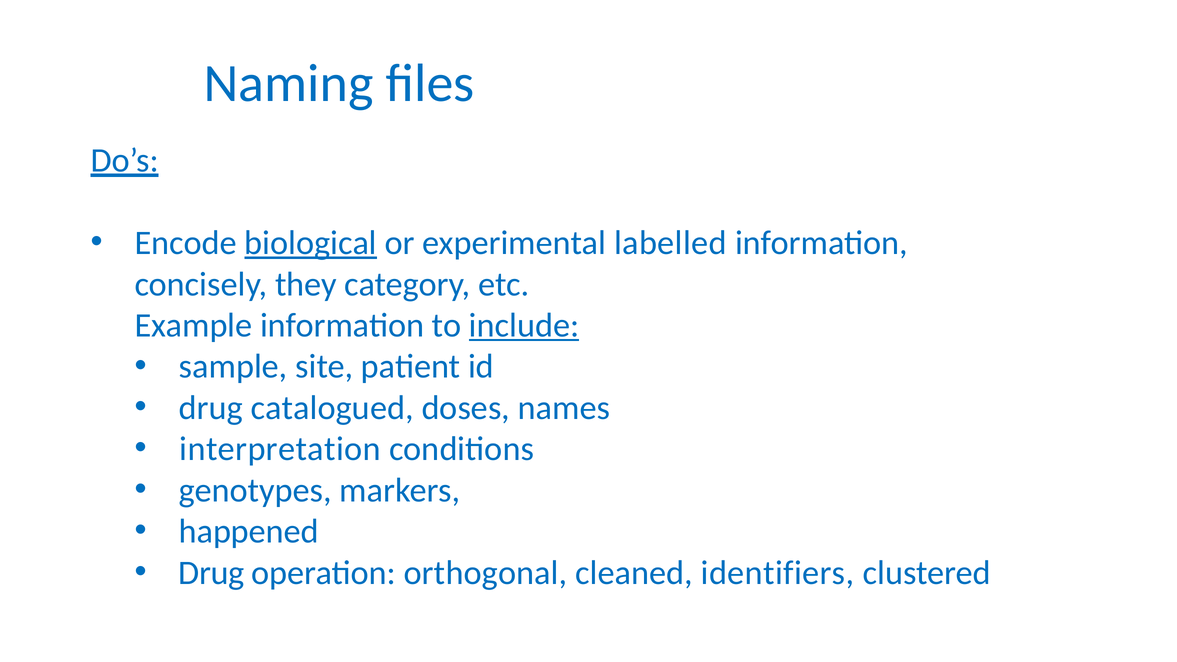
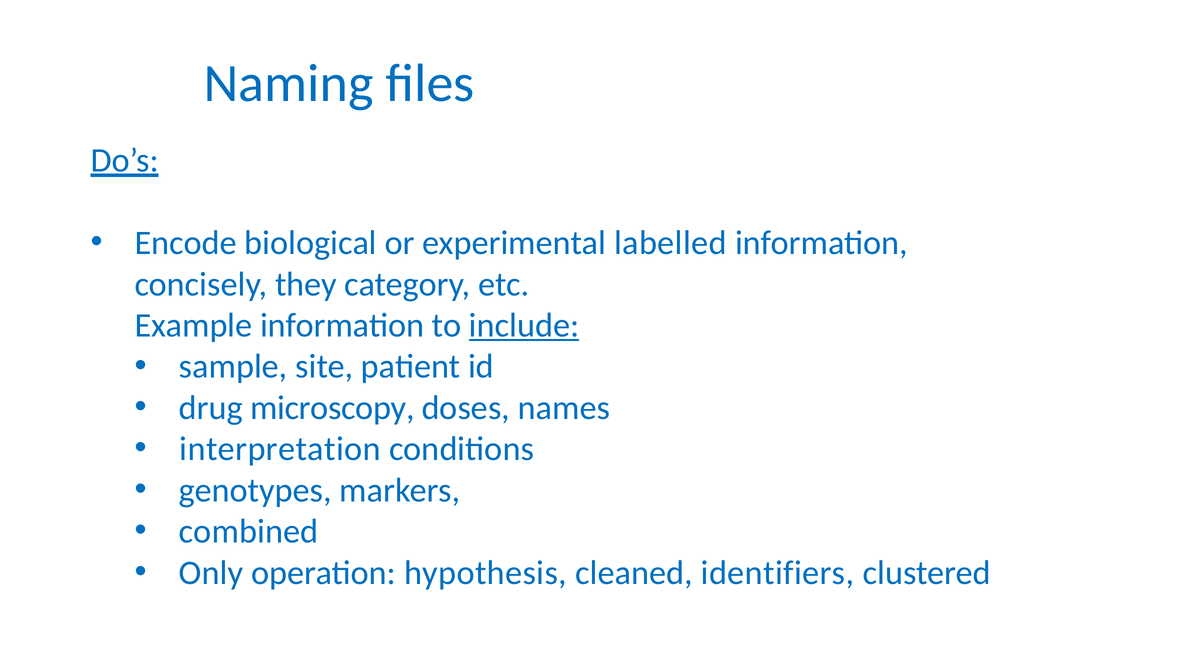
biological underline: present -> none (311, 243)
catalogued: catalogued -> microscopy (332, 408)
happened: happened -> combined (249, 532)
Drug: Drug -> Only (211, 573)
orthogonal: orthogonal -> hypothesis (485, 573)
